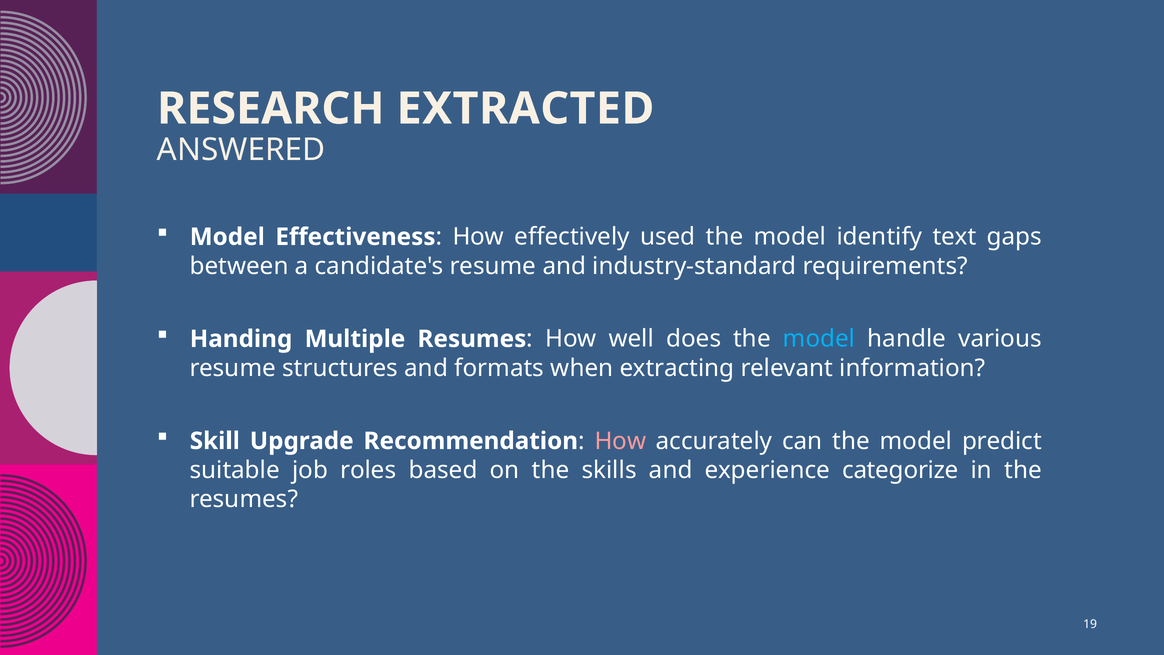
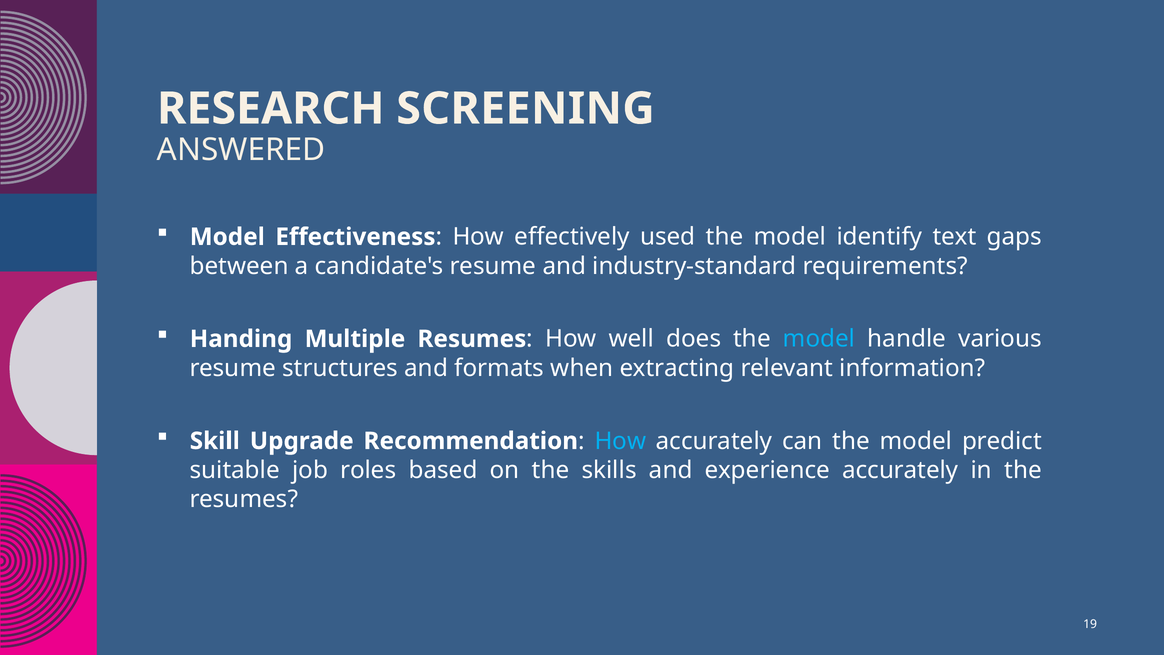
EXTRACTED: EXTRACTED -> SCREENING (525, 109)
How colour: pink -> light blue (620, 441)
experience categorize: categorize -> accurately (900, 470)
